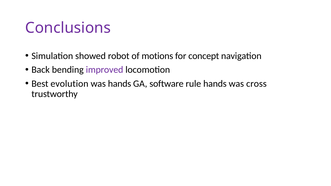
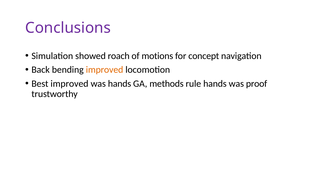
robot: robot -> roach (119, 56)
improved colour: purple -> orange (105, 70)
Best evolution: evolution -> improved (69, 84)
software: software -> methods (167, 84)
cross: cross -> proof (257, 84)
